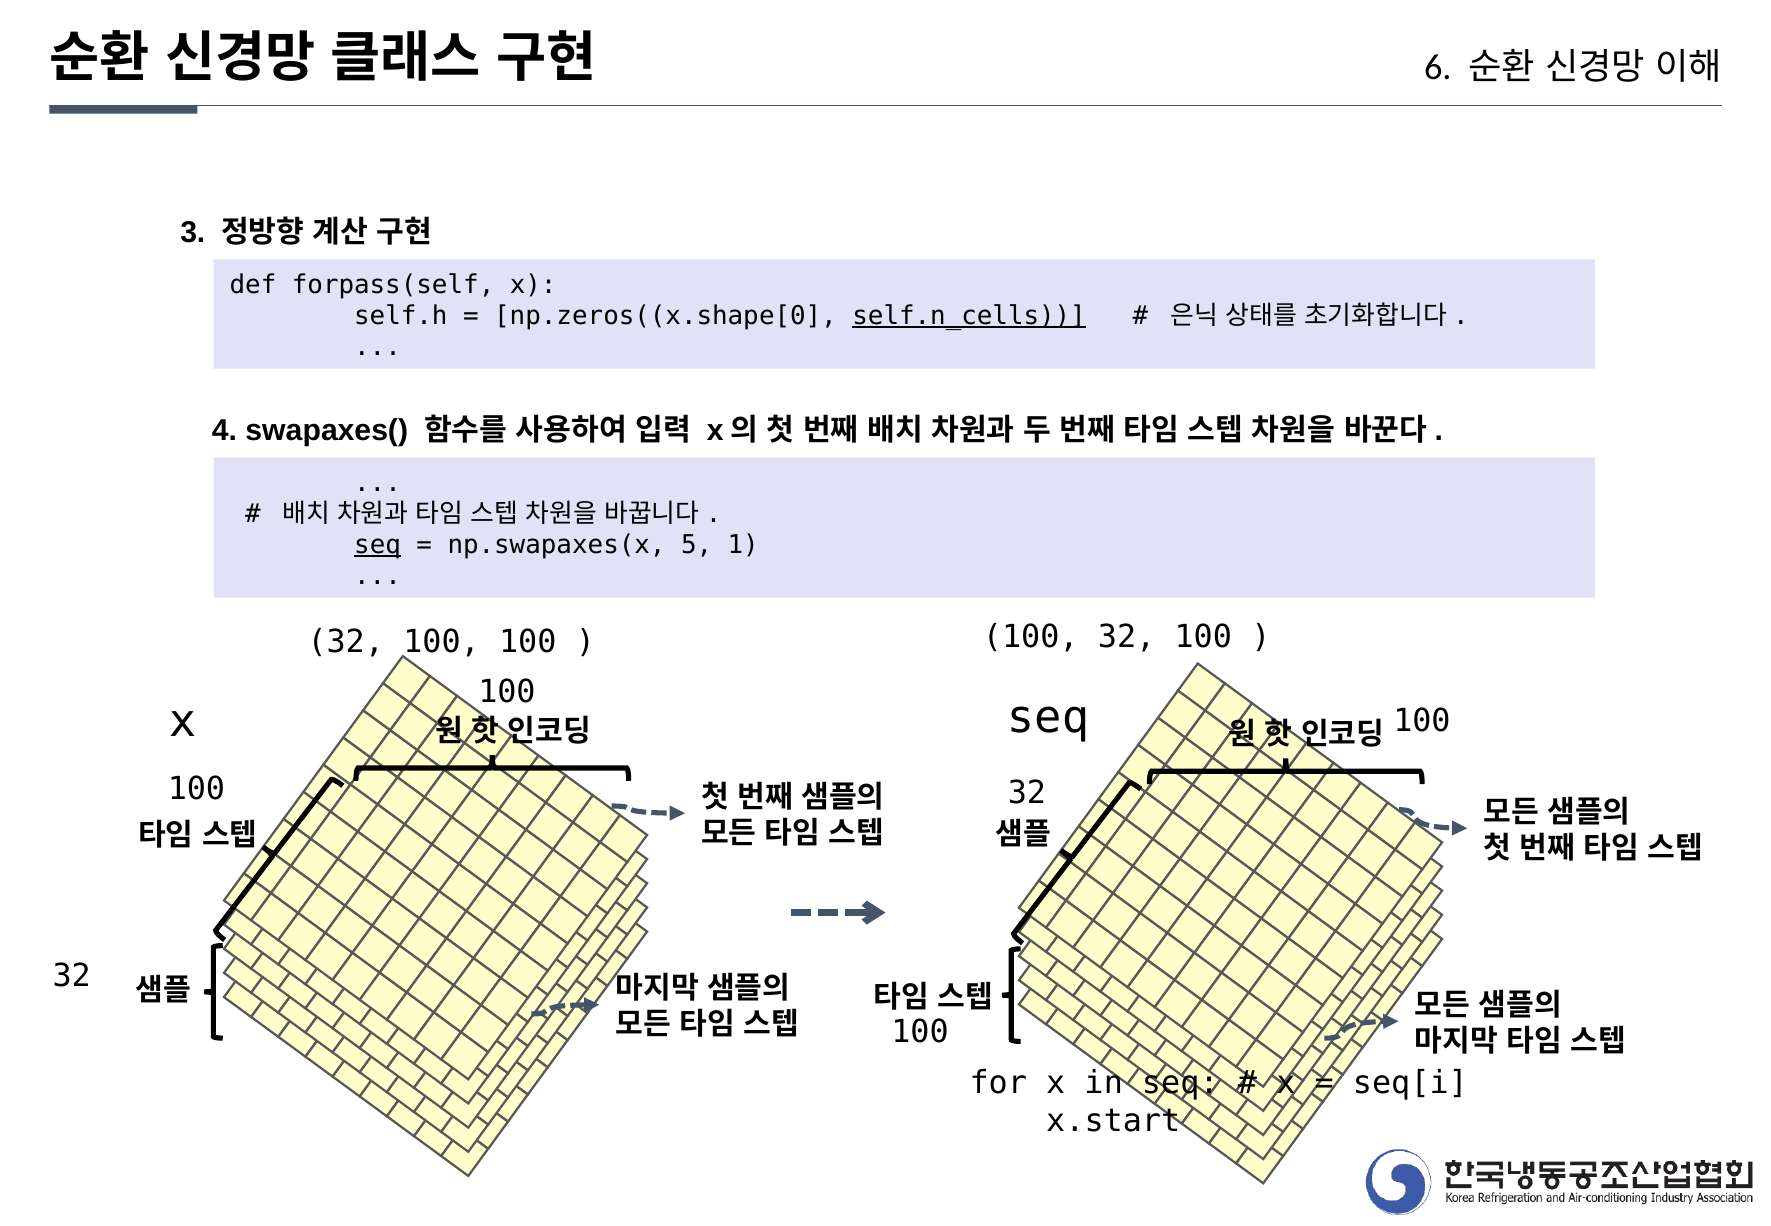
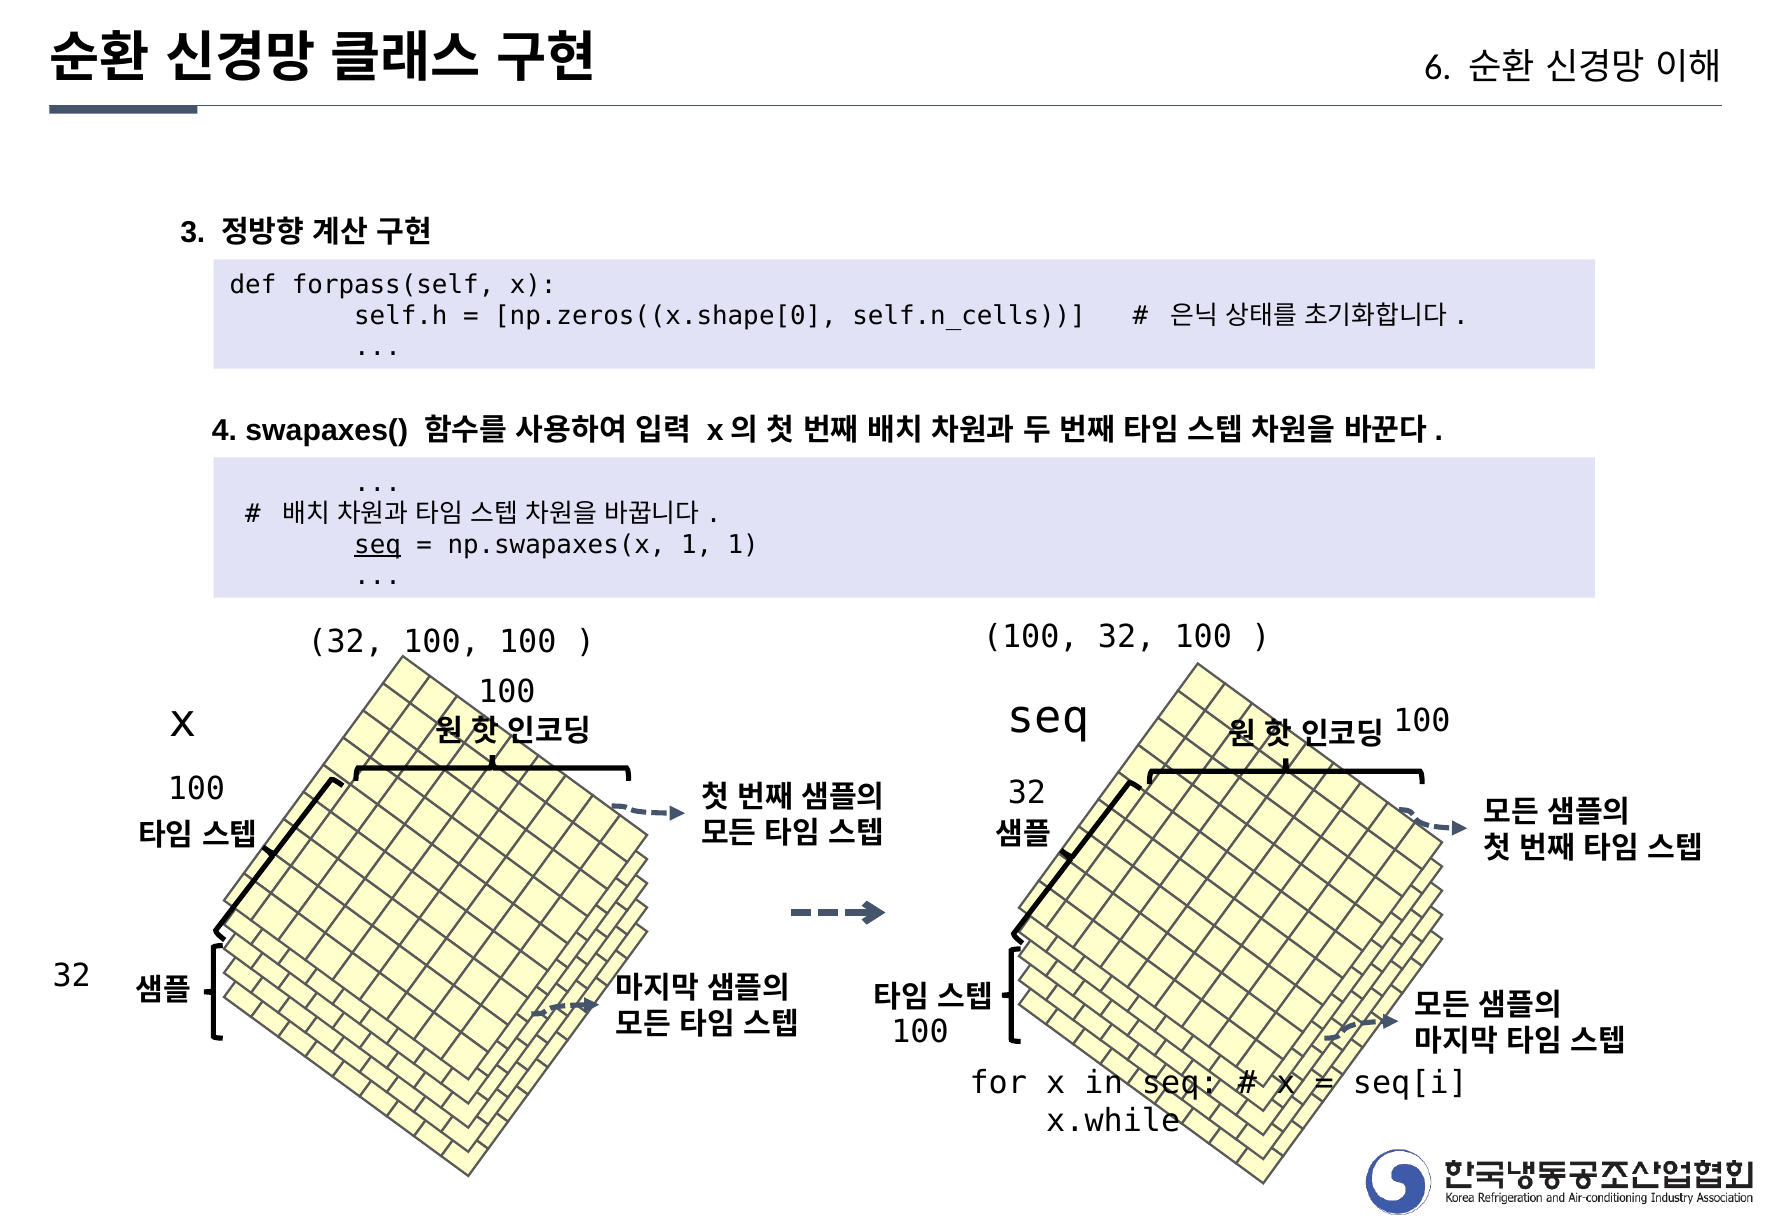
self.n_cells underline: present -> none (969, 316)
np.swapaxes(x 5: 5 -> 1 (697, 545)
x.start: x.start -> x.while (1113, 1121)
